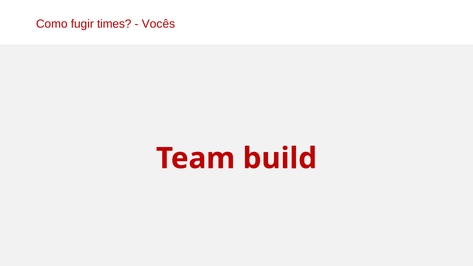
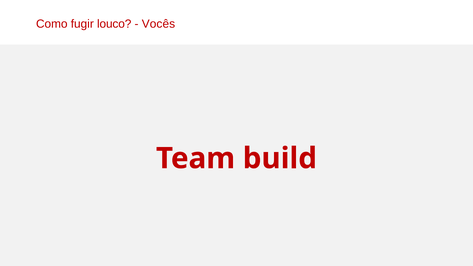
times: times -> louco (114, 24)
